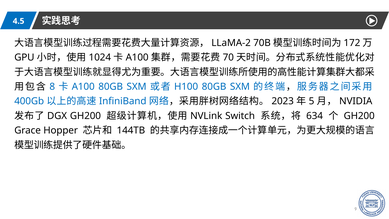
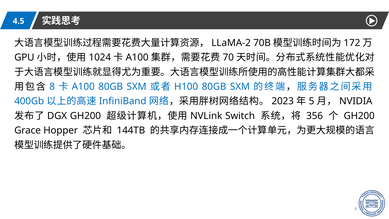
634: 634 -> 356 (315, 116)
